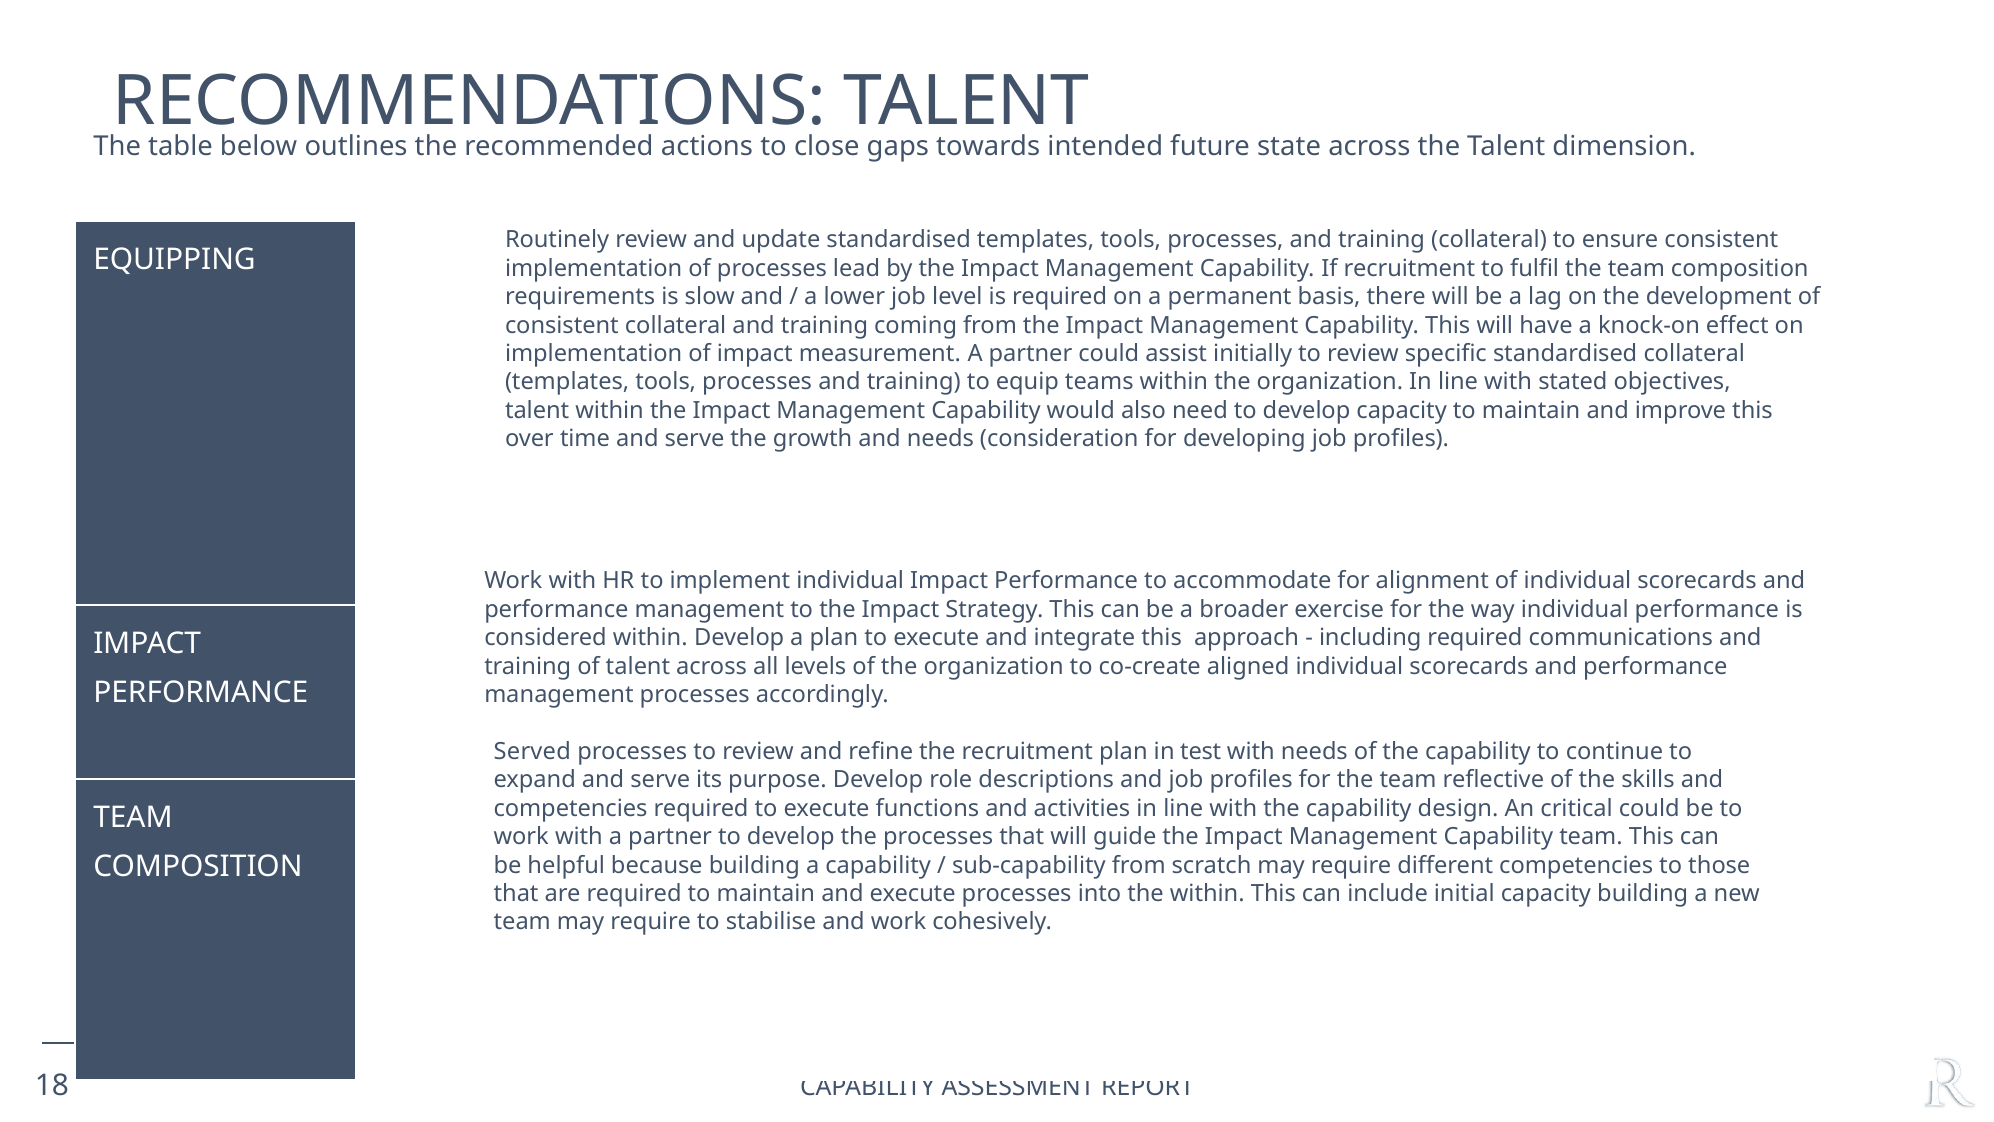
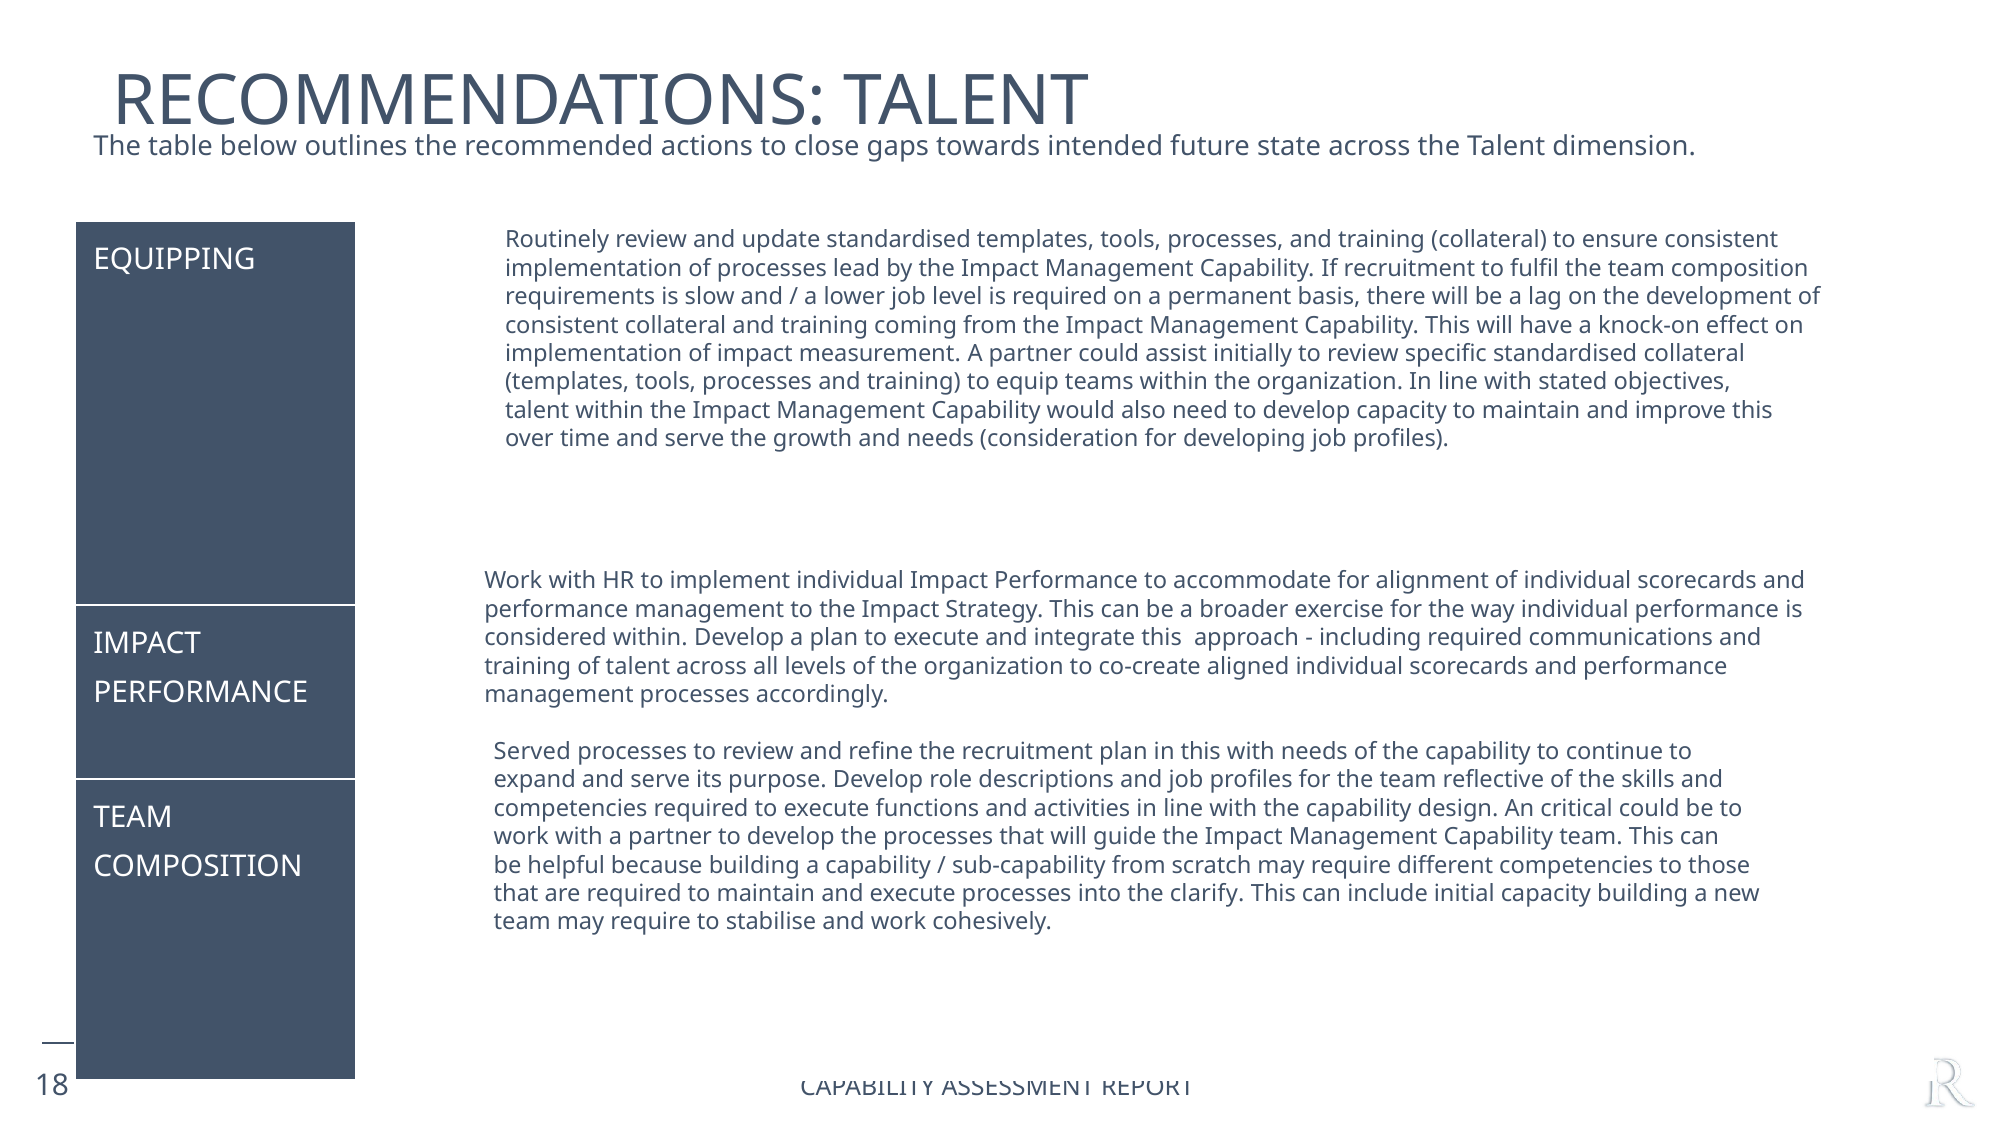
in test: test -> this (1201, 751)
the within: within -> clarify (1207, 893)
